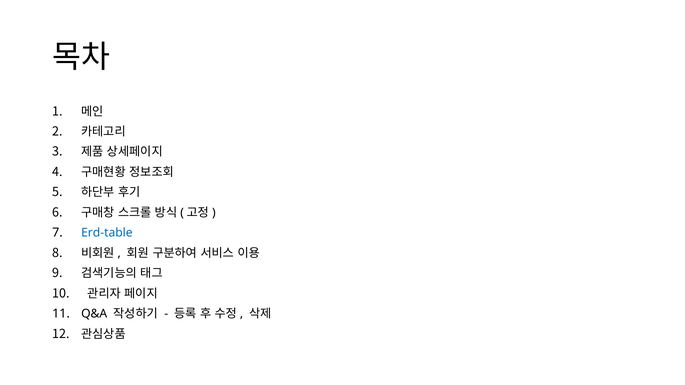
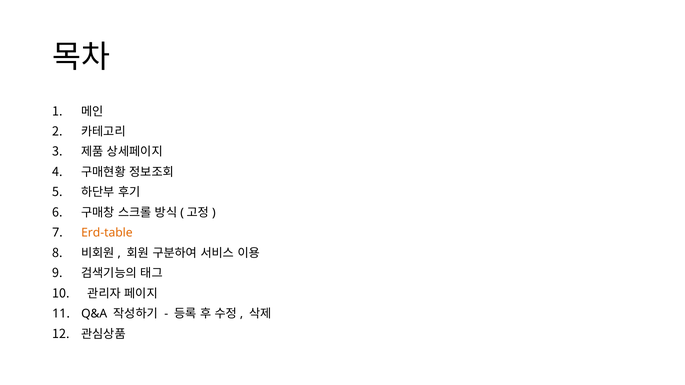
Erd-table colour: blue -> orange (107, 233)
